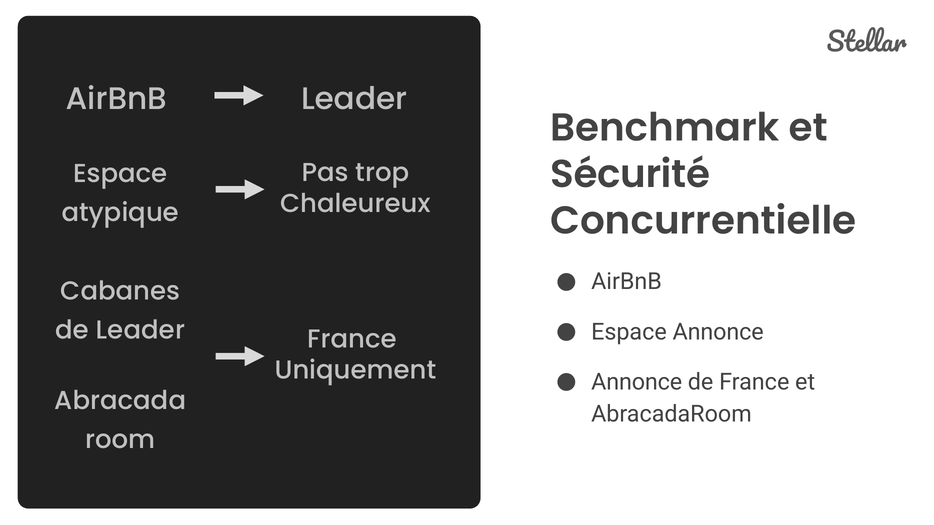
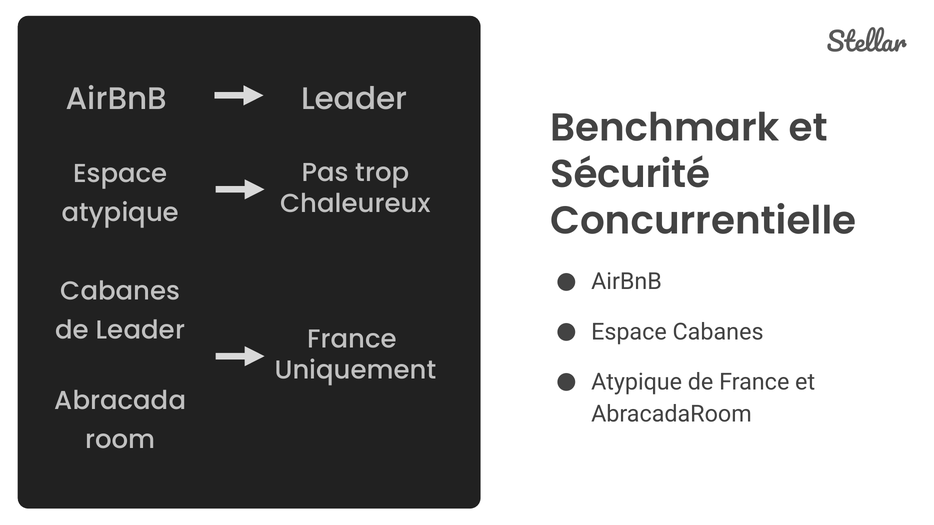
Espace Annonce: Annonce -> Cabanes (718, 332)
Annonce: Annonce -> Atypique (637, 382)
